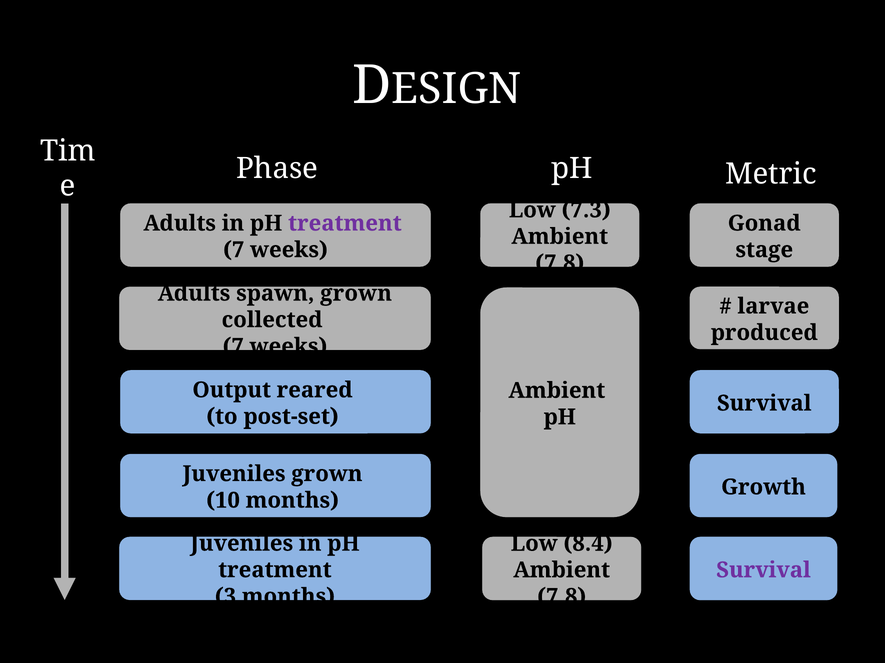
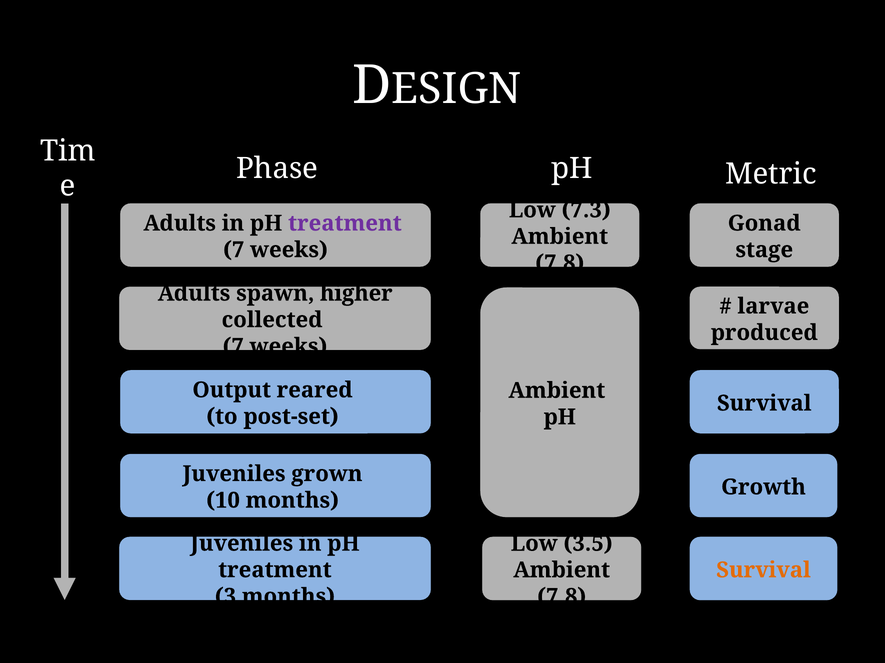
spawn grown: grown -> higher (356, 294)
8.4: 8.4 -> 3.5 (588, 544)
Survival colour: purple -> orange (763, 571)
